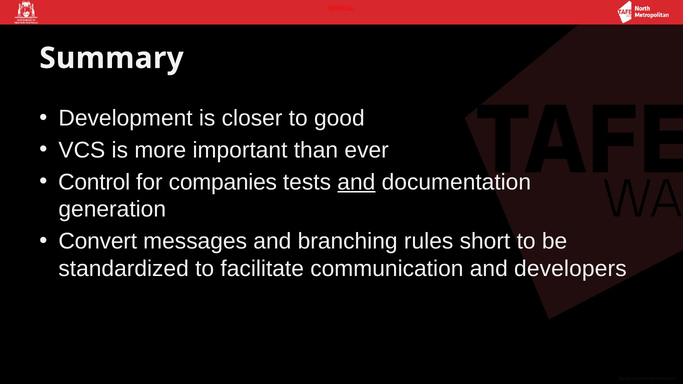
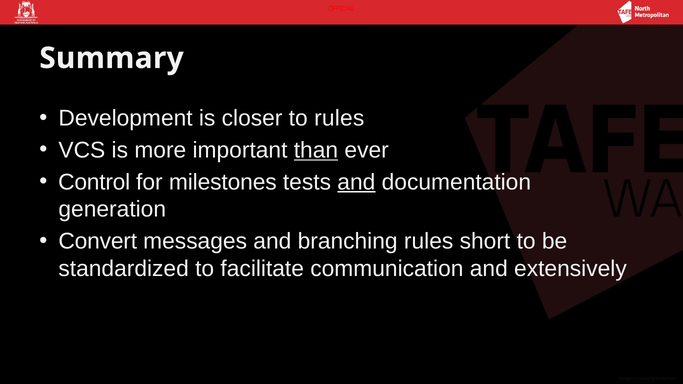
to good: good -> rules (339, 118)
than underline: none -> present (316, 150)
companies: companies -> milestones (223, 182)
developers: developers -> extensively (570, 269)
